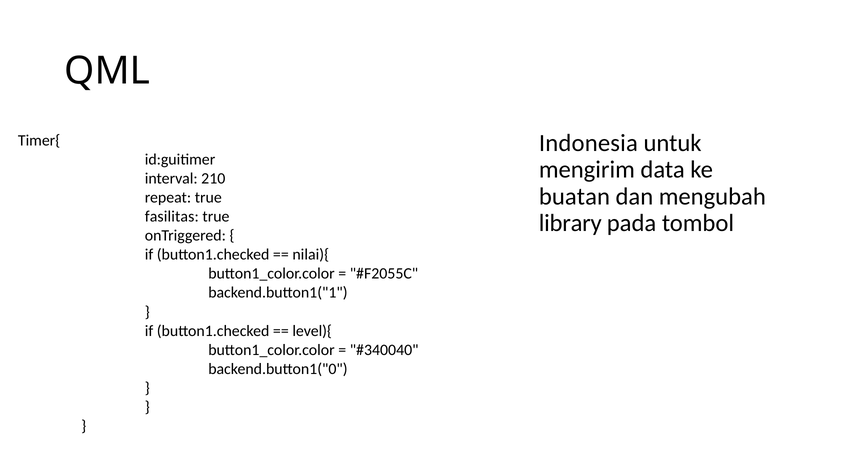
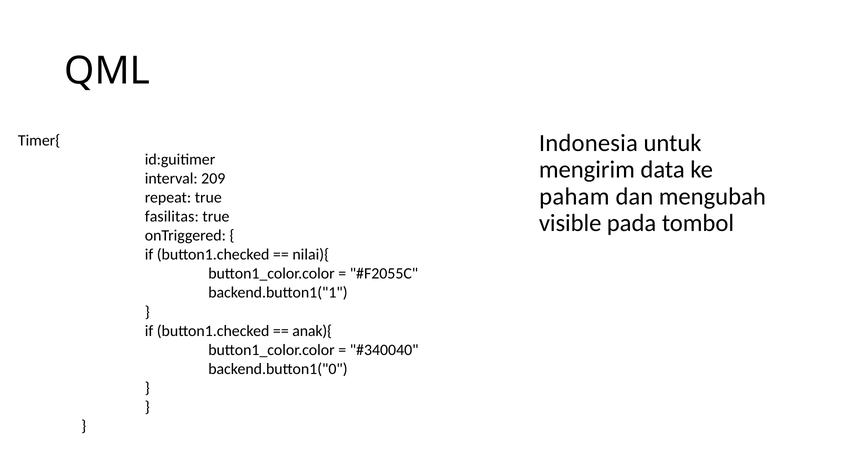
210: 210 -> 209 (213, 178)
buatan: buatan -> paham (574, 196)
library: library -> visible (570, 223)
level){: level){ -> anak){ (312, 331)
